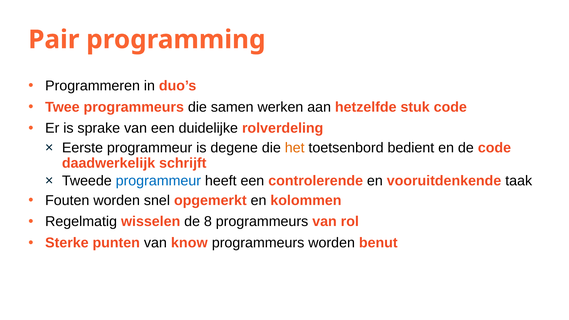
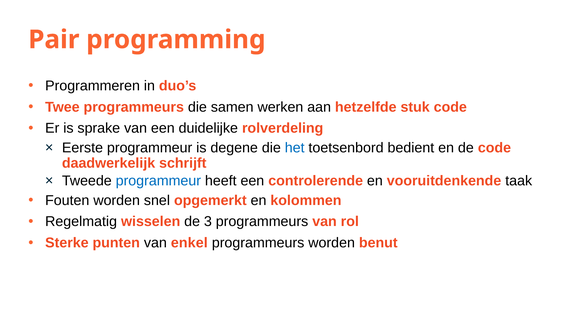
het colour: orange -> blue (295, 148)
8: 8 -> 3 (208, 222)
know: know -> enkel (189, 243)
